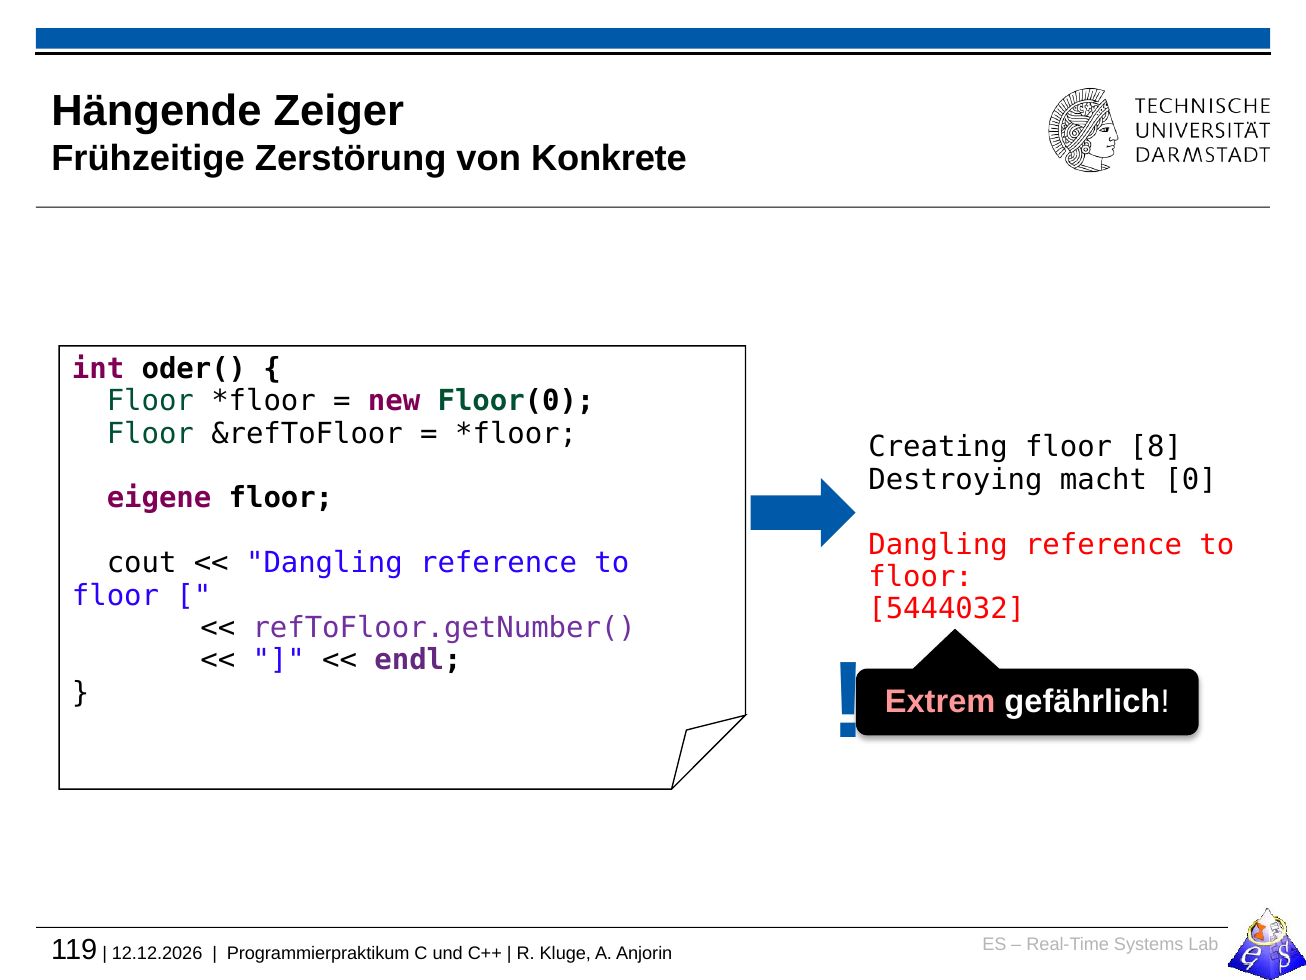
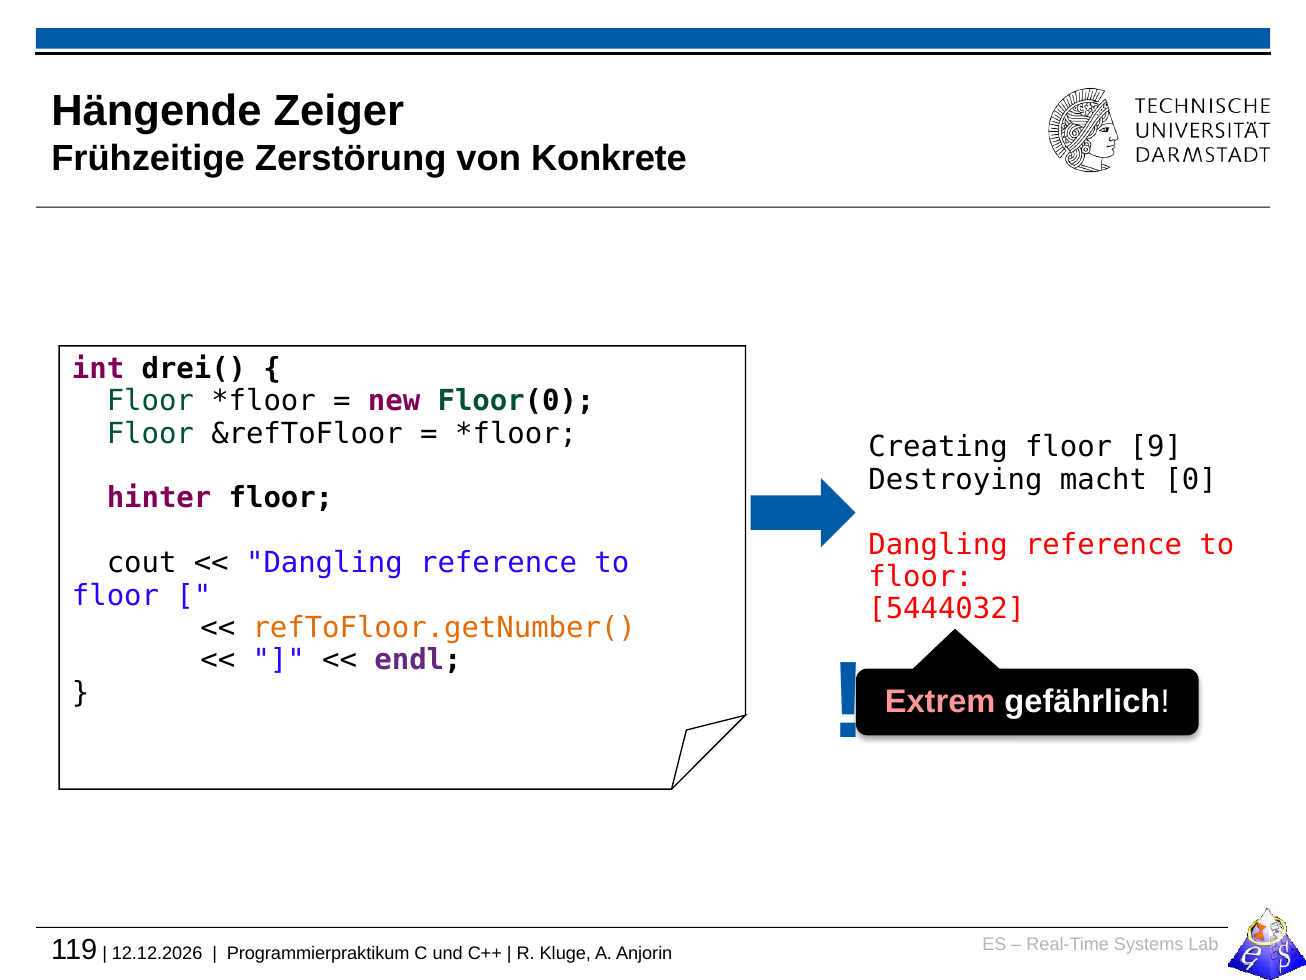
oder(: oder( -> drei( (194, 369)
8: 8 -> 9 (1156, 447)
eigene: eigene -> hinter (159, 498)
refToFloor.getNumber( colour: purple -> orange (444, 628)
